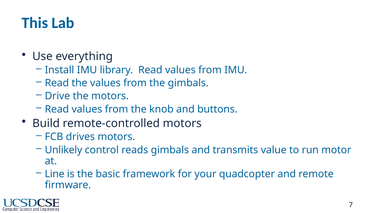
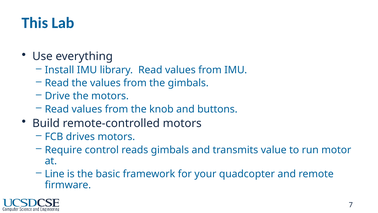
Unlikely: Unlikely -> Require (63, 150)
